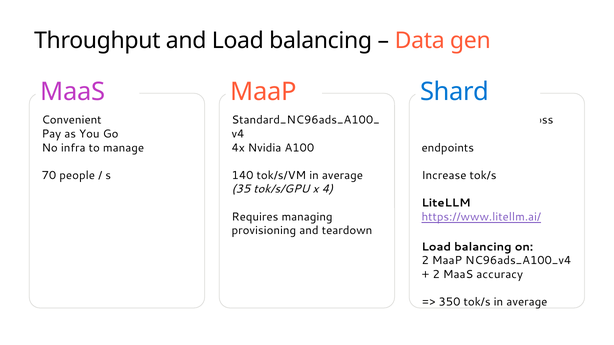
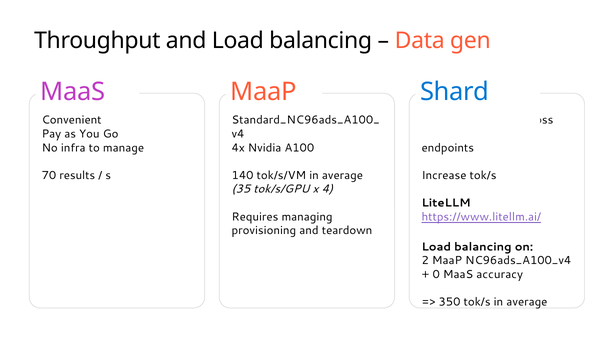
people: people -> results (77, 176)
2: 2 -> 0 (436, 275)
